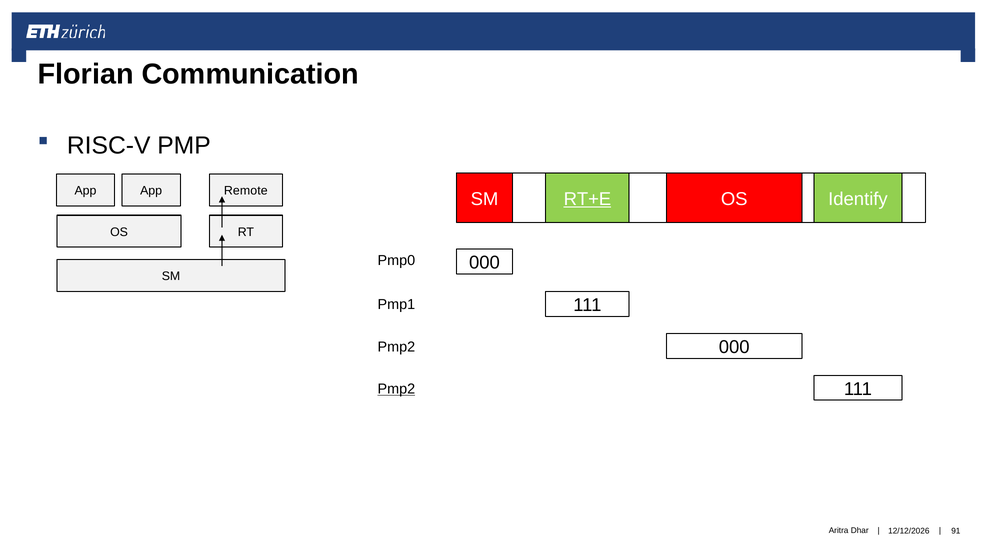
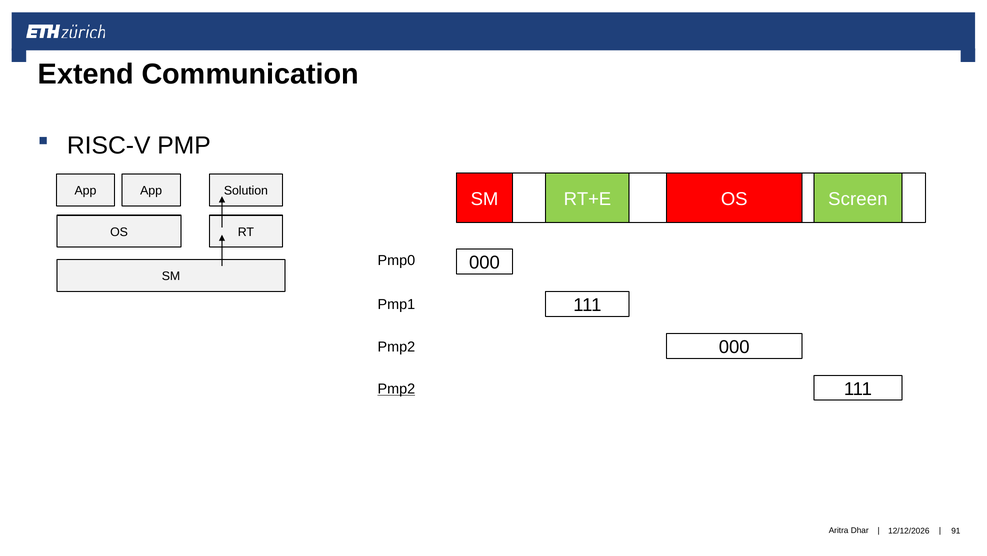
Florian: Florian -> Extend (86, 74)
Remote: Remote -> Solution (246, 191)
RT+E underline: present -> none (587, 199)
Identify: Identify -> Screen (858, 199)
